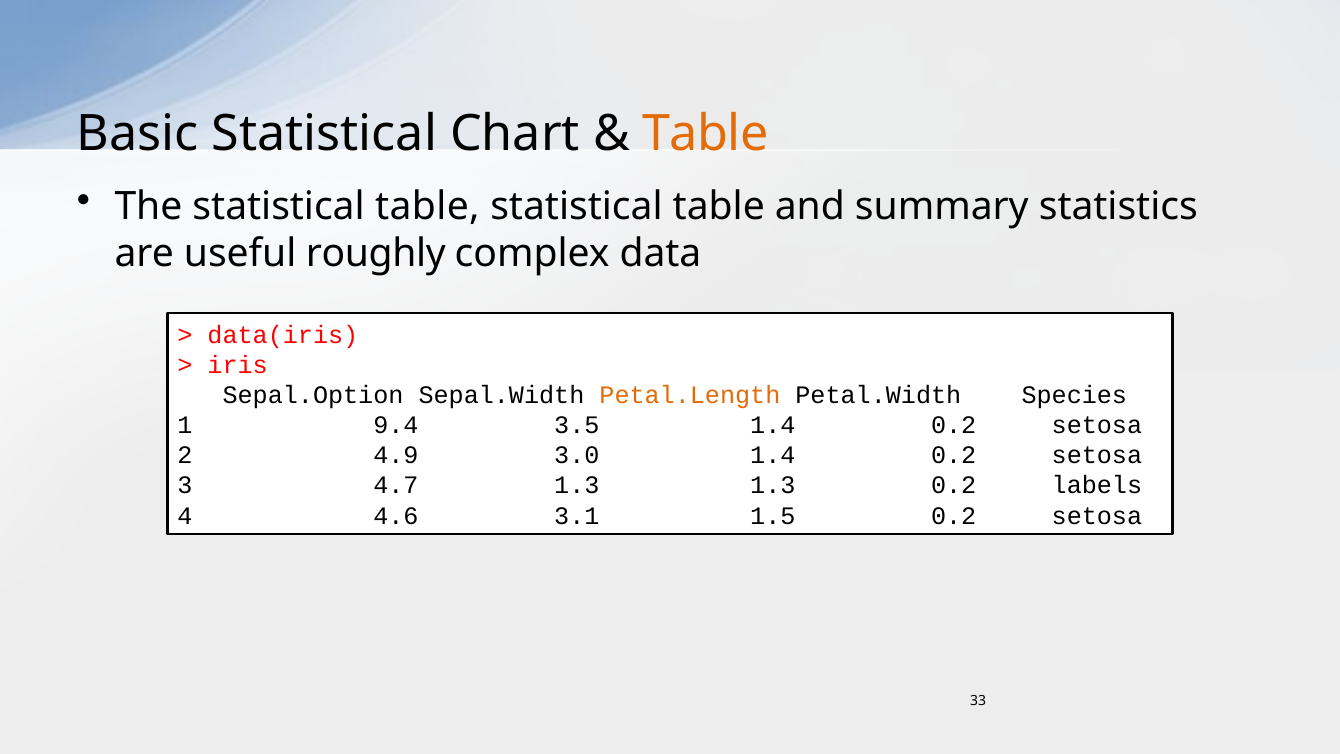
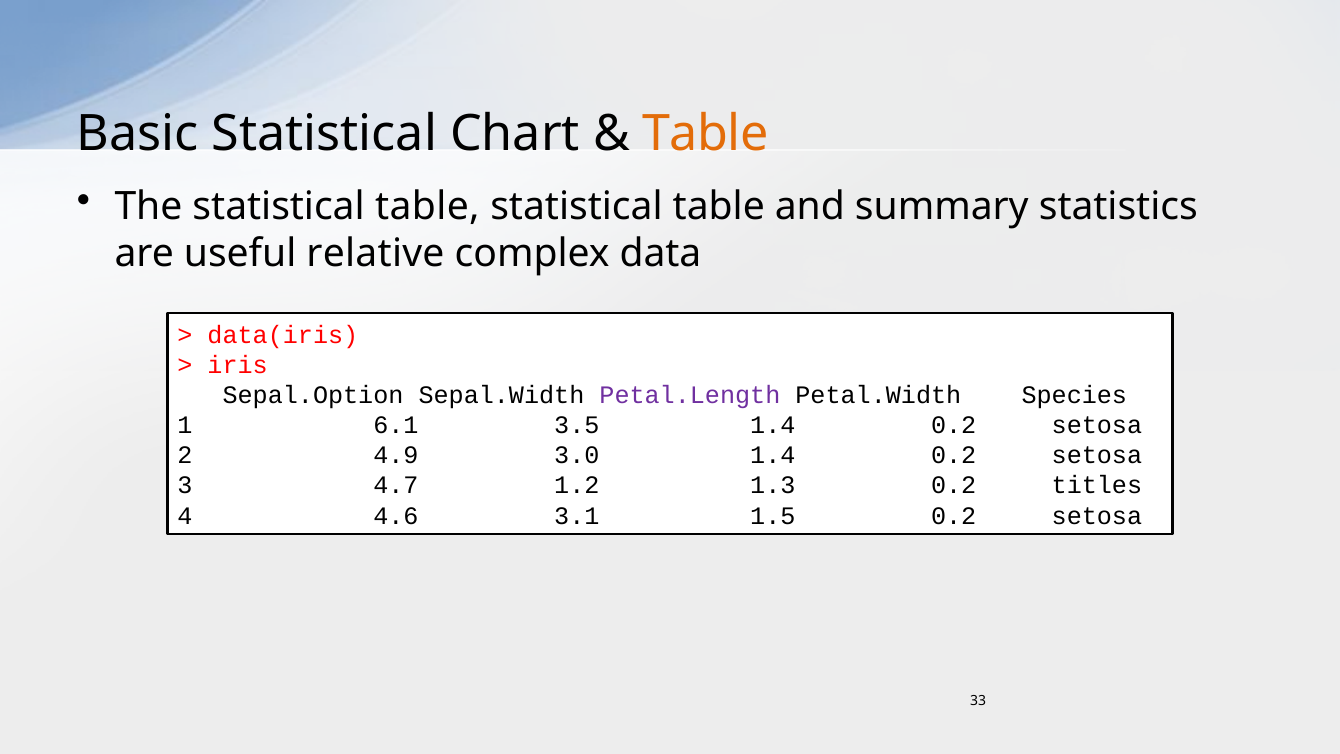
roughly: roughly -> relative (375, 254)
Petal.Length colour: orange -> purple (690, 395)
9.4: 9.4 -> 6.1 (396, 425)
4.7 1.3: 1.3 -> 1.2 (577, 485)
labels: labels -> titles (1097, 485)
